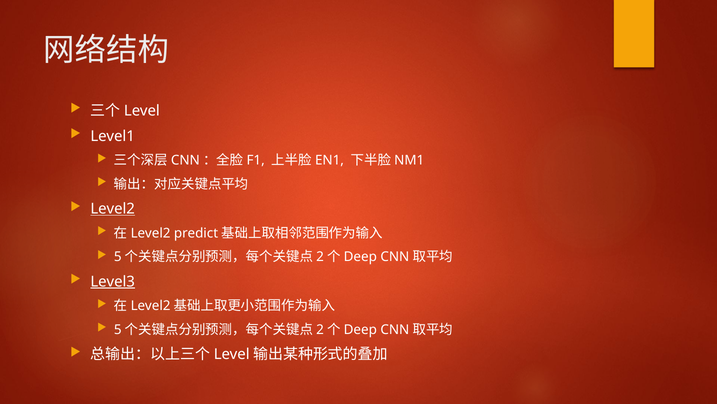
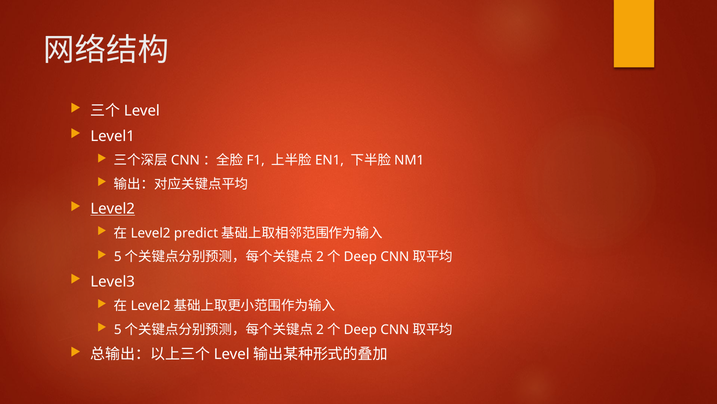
Level3 underline: present -> none (113, 281)
